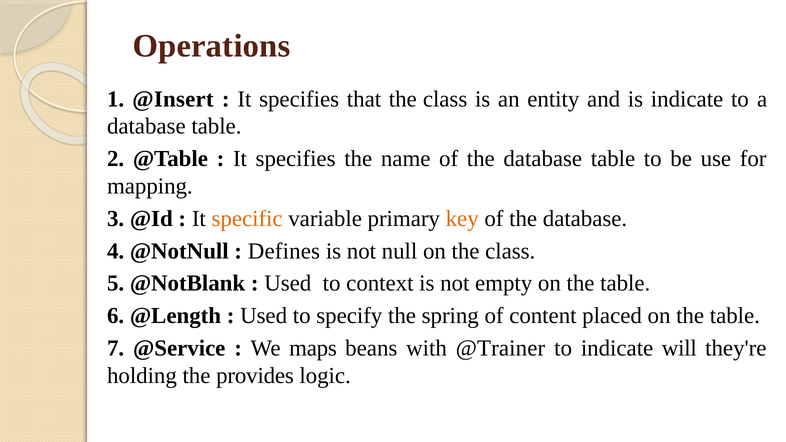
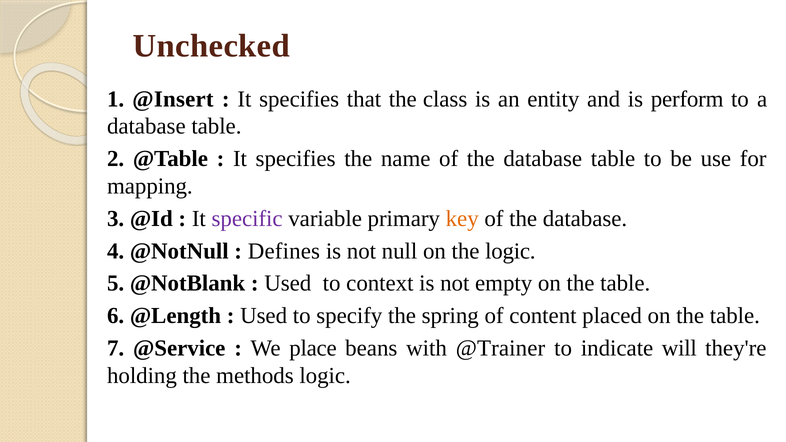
Operations: Operations -> Unchecked (211, 46)
is indicate: indicate -> perform (687, 99)
specific colour: orange -> purple (247, 219)
on the class: class -> logic (510, 251)
maps: maps -> place (313, 348)
provides: provides -> methods (255, 376)
